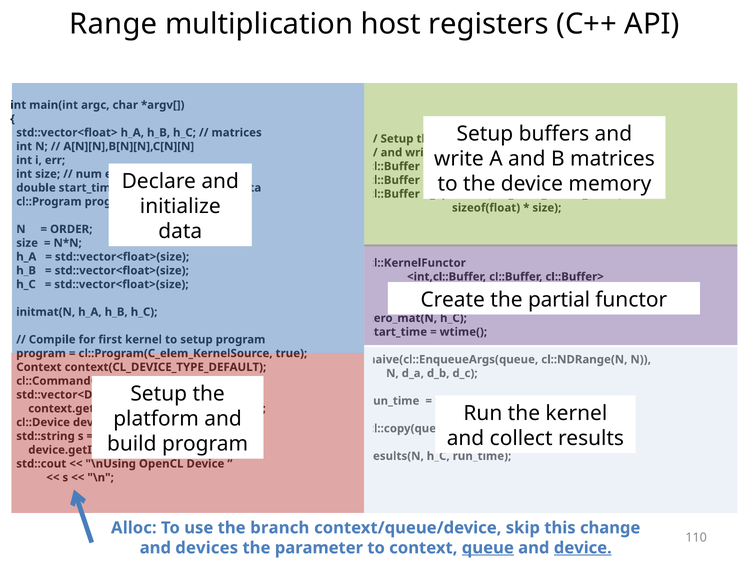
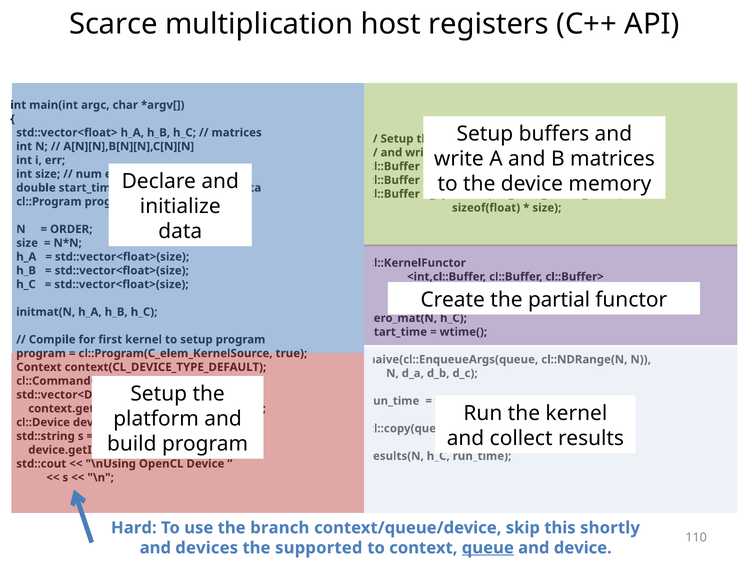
Range: Range -> Scarce (113, 24)
Alloc: Alloc -> Hard (134, 528)
change: change -> shortly (610, 528)
parameter: parameter -> supported (319, 548)
device underline: present -> none (583, 548)
